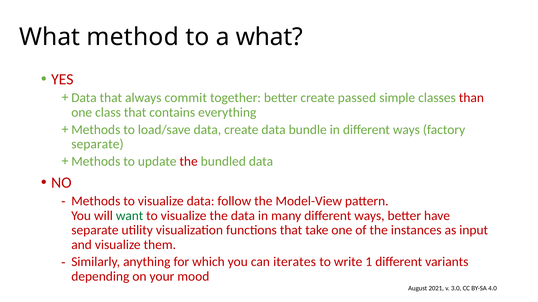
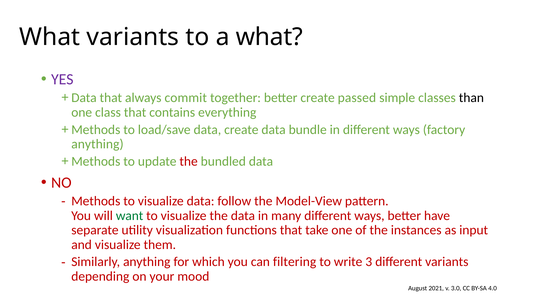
What method: method -> variants (133, 37)
YES colour: red -> purple (62, 79)
than colour: red -> black (471, 98)
separate: separate -> anything (97, 144)
iterates: iterates -> filtering (295, 262)
1: 1 -> 3 (369, 262)
